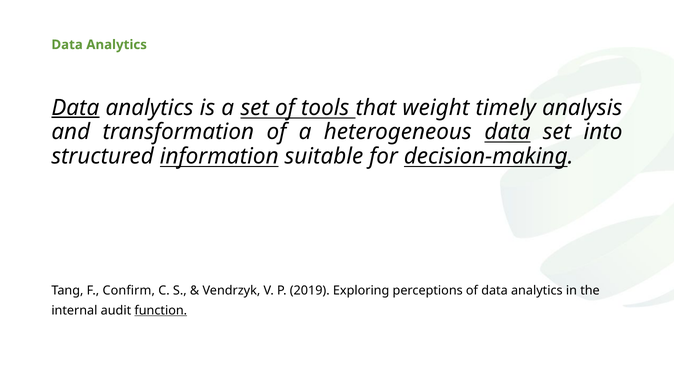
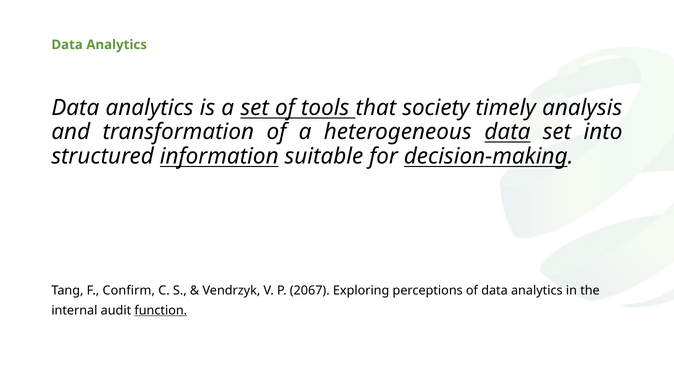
Data underline: present -> none (75, 108)
weight: weight -> society (436, 108)
2019: 2019 -> 2067 (310, 291)
